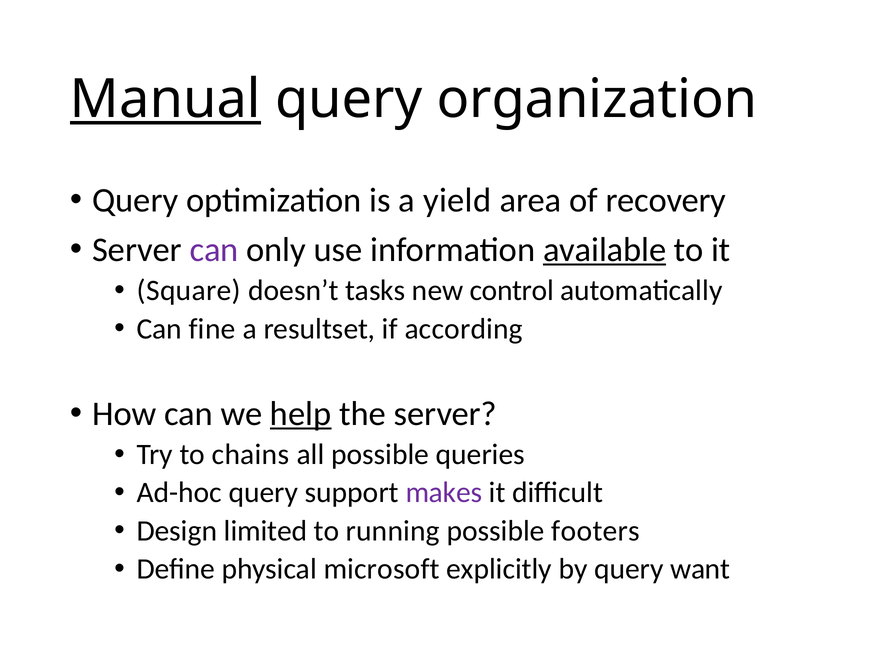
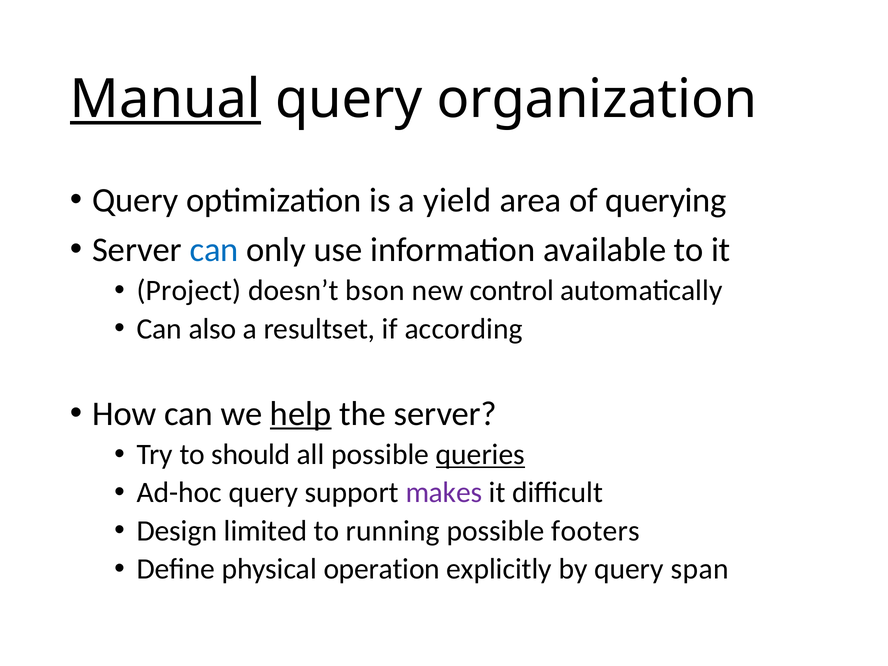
recovery: recovery -> querying (666, 200)
can colour: purple -> blue (214, 250)
available underline: present -> none (605, 250)
Square: Square -> Project (189, 291)
tasks: tasks -> bson (375, 291)
fine: fine -> also (212, 329)
chains: chains -> should (251, 455)
queries underline: none -> present (480, 455)
microsoft: microsoft -> operation (382, 569)
want: want -> span (700, 569)
